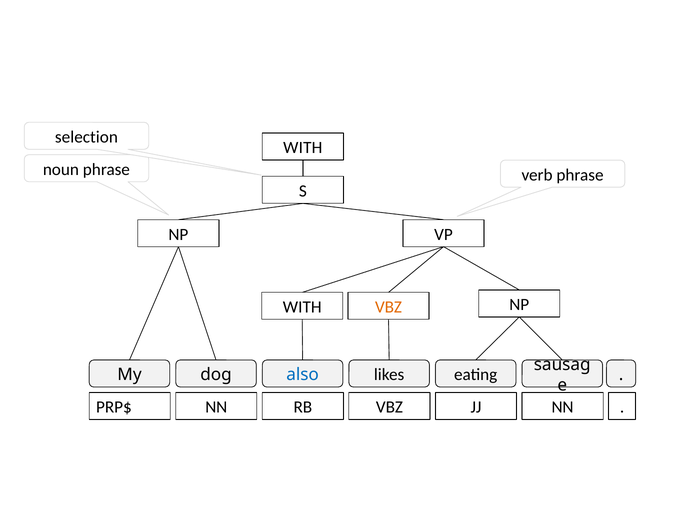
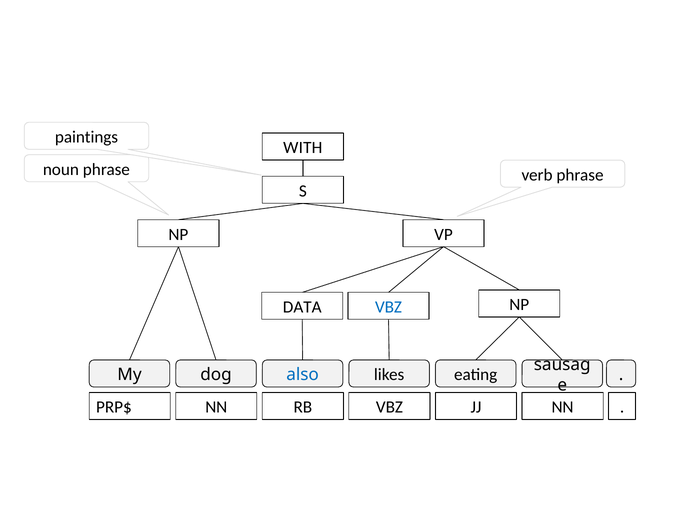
selection: selection -> paintings (87, 137)
WITH: WITH -> DATA (302, 307)
VBZ colour: orange -> blue (389, 307)
